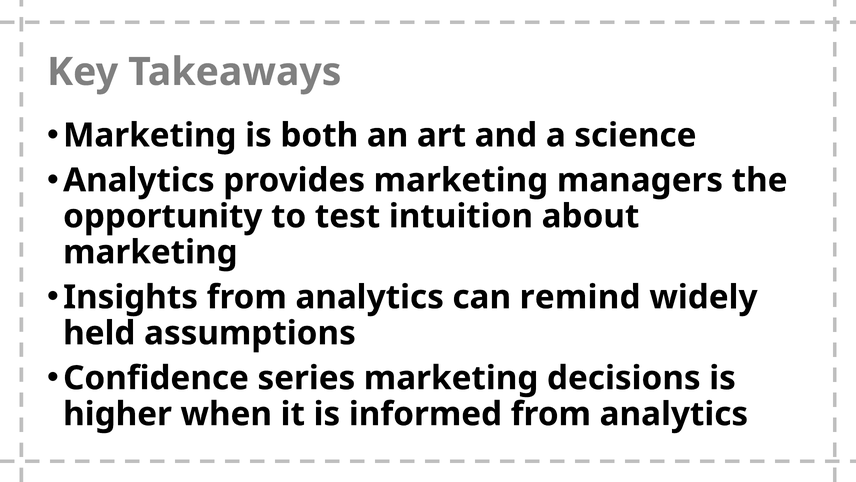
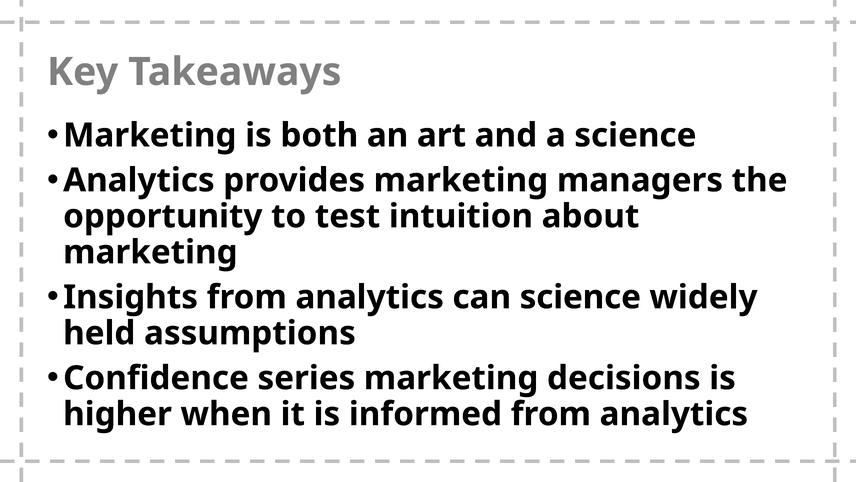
can remind: remind -> science (580, 297)
